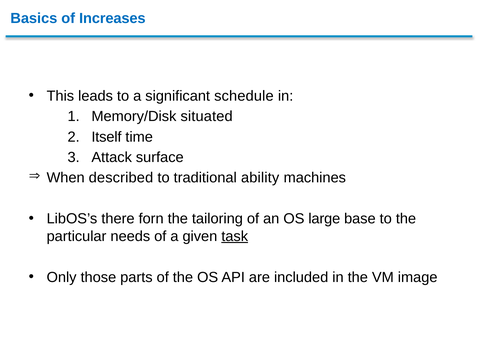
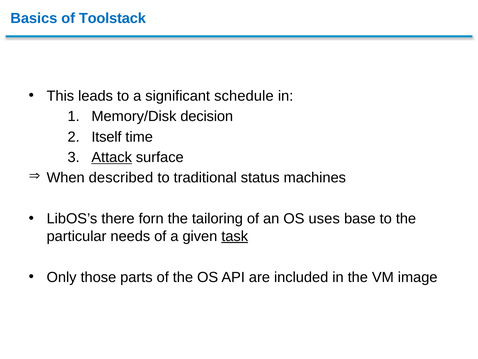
Increases: Increases -> Toolstack (112, 18)
situated: situated -> decision (207, 116)
Attack underline: none -> present (112, 157)
ability: ability -> status (260, 178)
large: large -> uses (324, 218)
